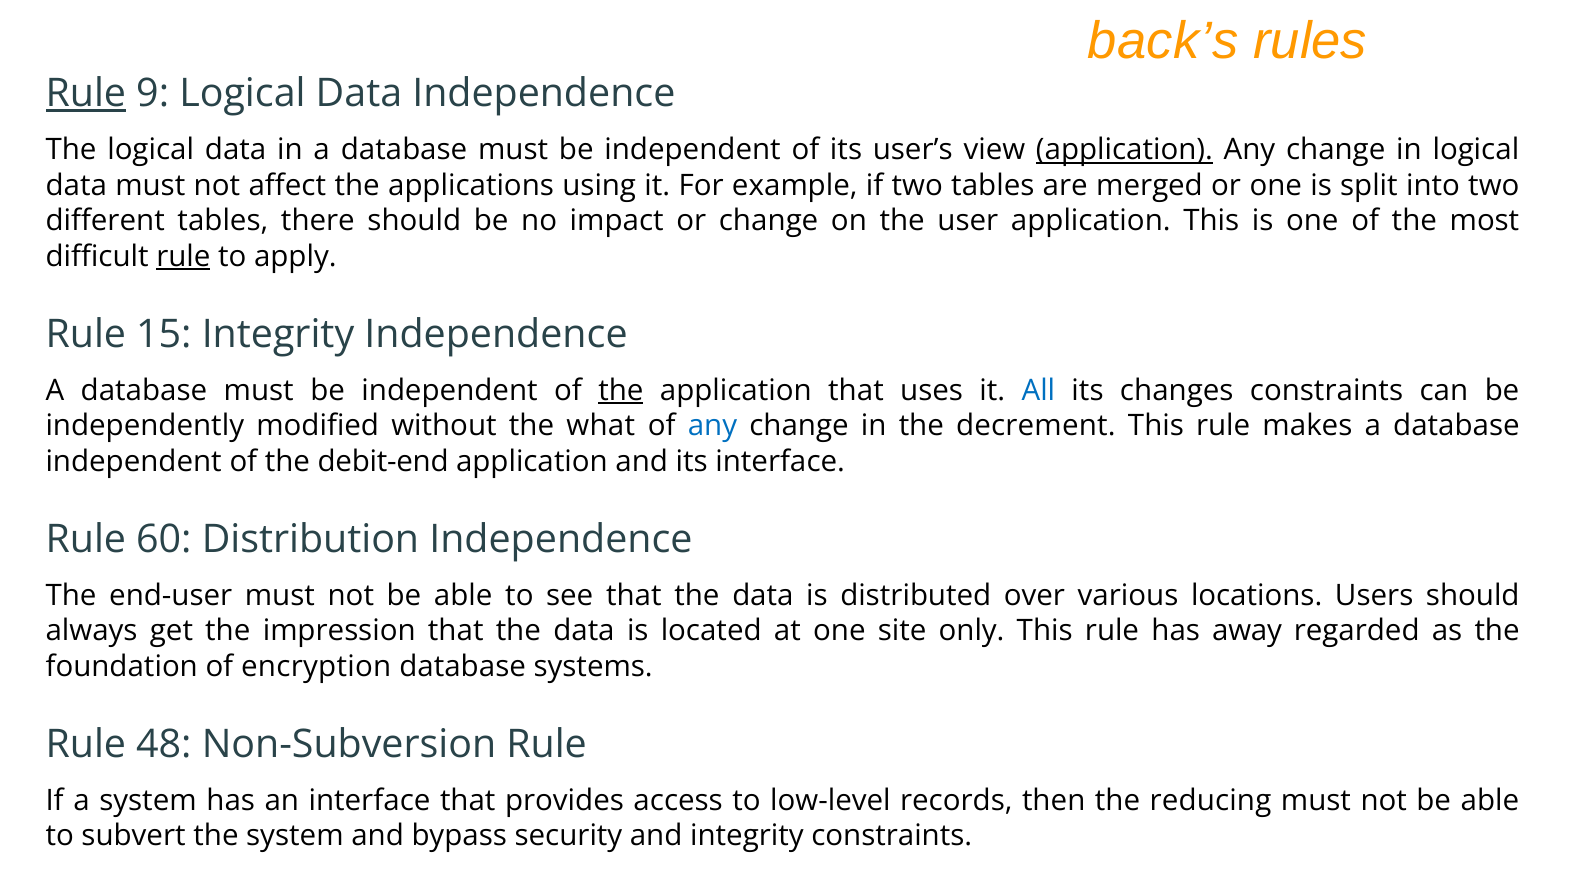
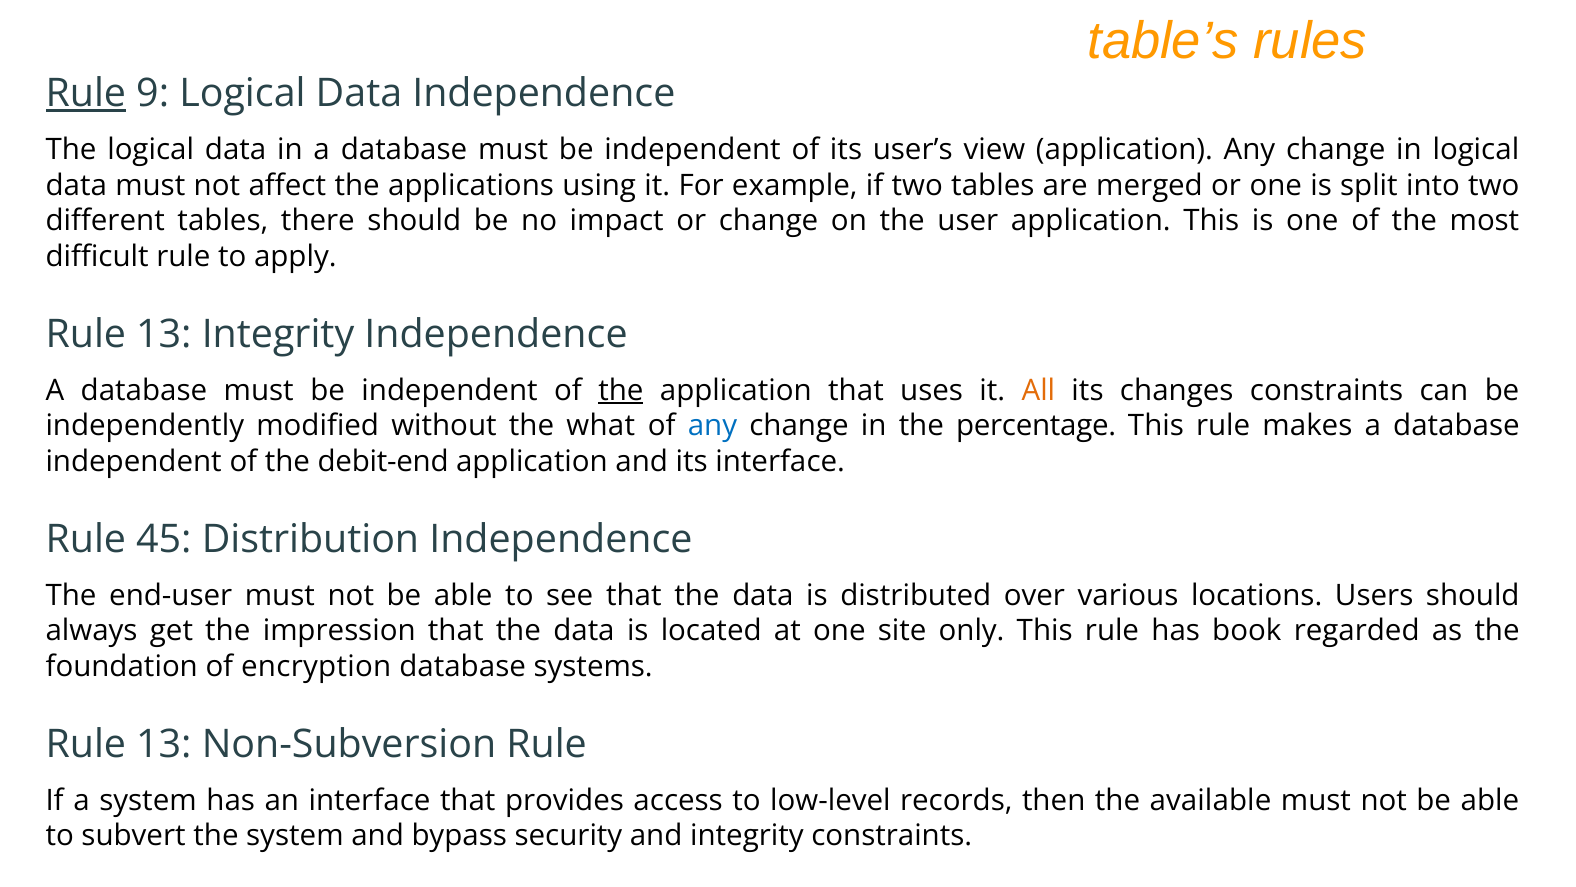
back’s: back’s -> table’s (1163, 41)
application underline: present -> none (1124, 150)
rule underline: present -> none (183, 256)
15: 15 -> 13 (164, 334)
All colour: blue -> orange (1038, 390)
decrement: decrement -> percentage (1036, 426)
60: 60 -> 45 (164, 539)
away: away -> book (1247, 631)
48: 48 -> 13 (164, 744)
reducing: reducing -> available (1210, 800)
